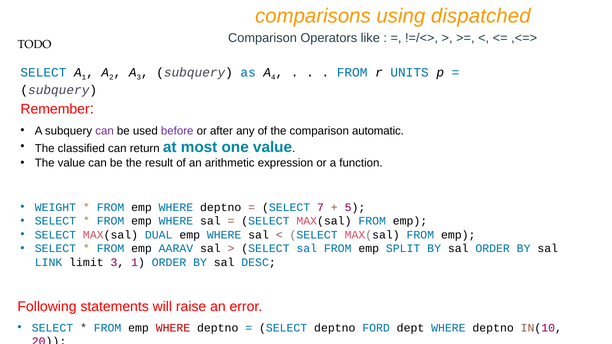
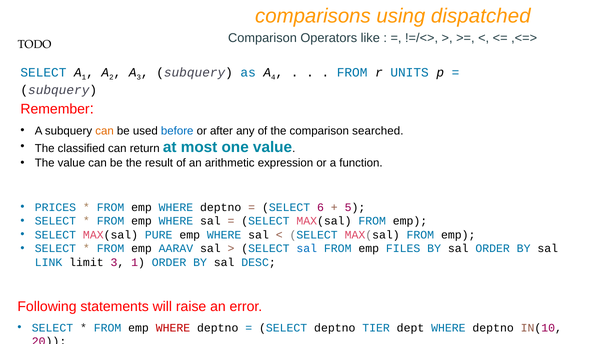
can colour: purple -> orange (105, 131)
before colour: purple -> blue (177, 131)
automatic: automatic -> searched (378, 131)
WEIGHT: WEIGHT -> PRICES (55, 207)
7: 7 -> 6 (321, 207)
DUAL: DUAL -> PURE (159, 235)
SPLIT: SPLIT -> FILES (403, 249)
FORD: FORD -> TIER (376, 328)
